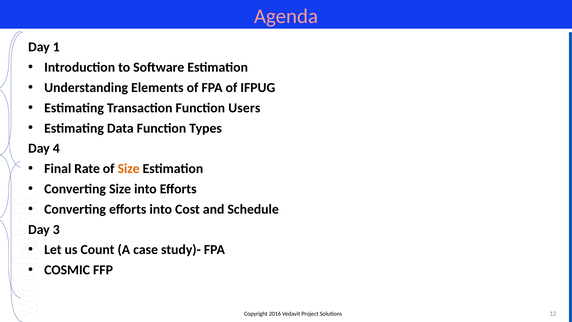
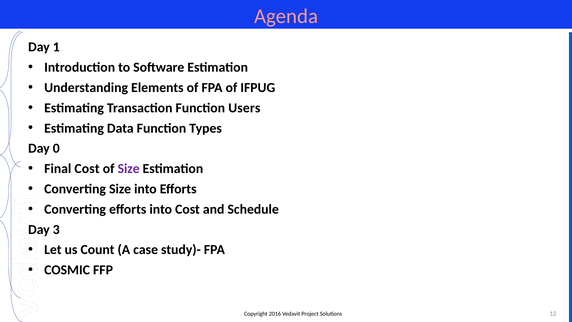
4: 4 -> 0 (56, 148)
Final Rate: Rate -> Cost (87, 169)
Size colour: orange -> purple (129, 169)
